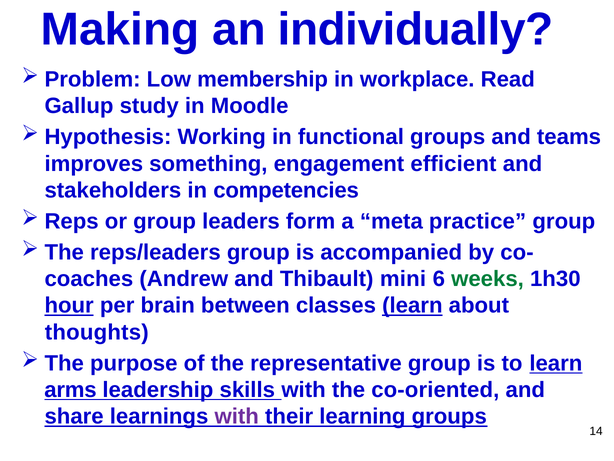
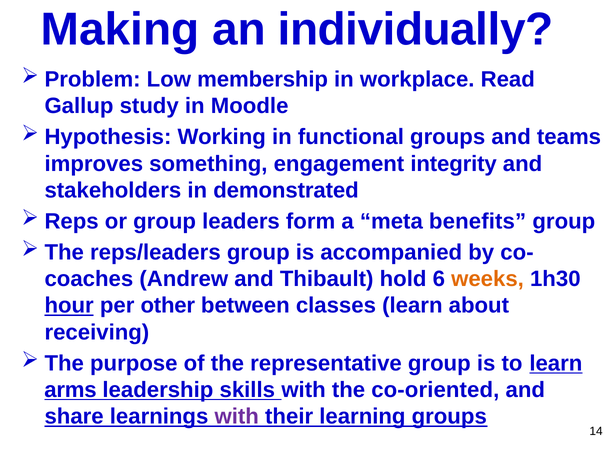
efficient: efficient -> integrity (454, 164)
competencies: competencies -> demonstrated (286, 190)
practice: practice -> benefits (478, 221)
mini: mini -> hold (403, 279)
weeks colour: green -> orange (488, 279)
brain: brain -> other (168, 305)
learn underline: present -> none (412, 305)
thoughts: thoughts -> receiving (97, 332)
